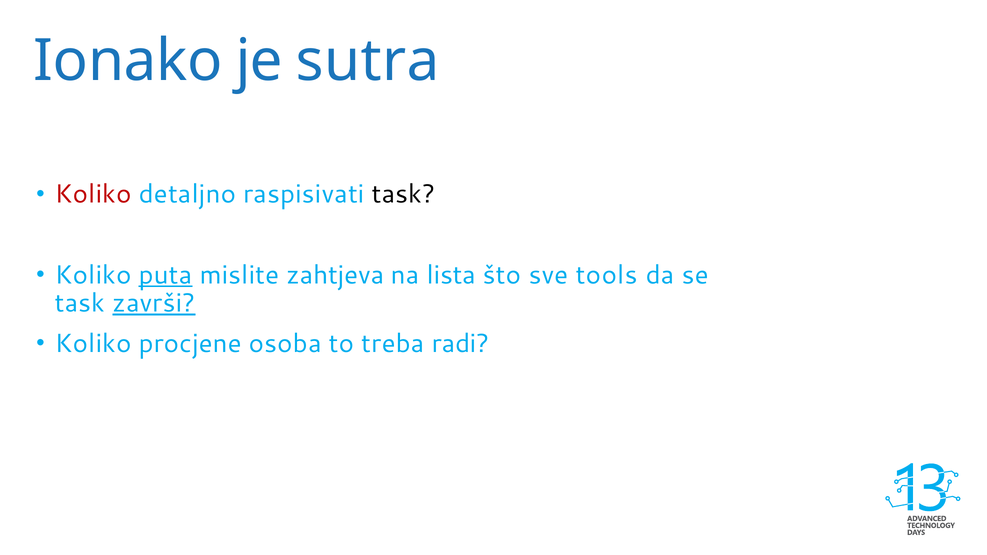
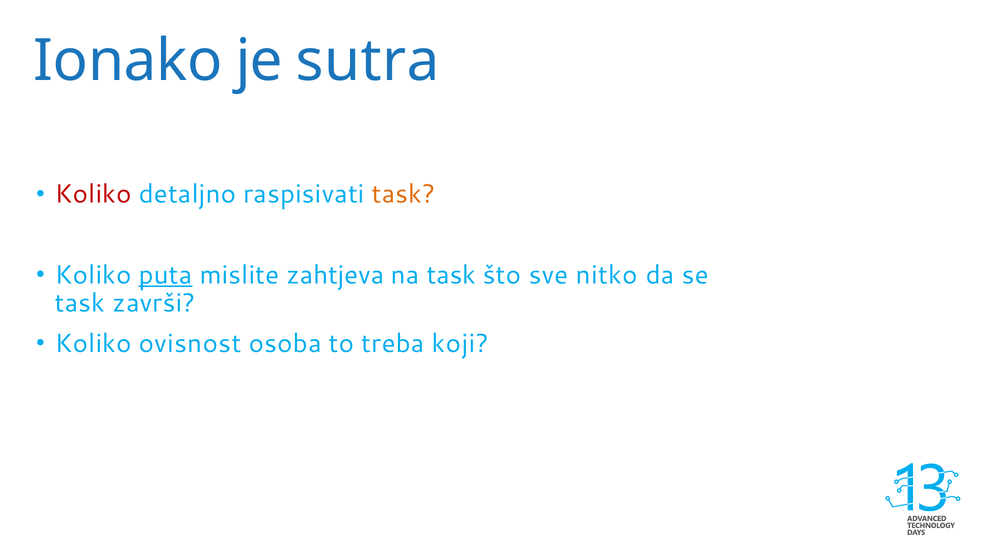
task colour: black -> orange (404, 194)
na lista: lista -> task (451, 275)
tools: tools -> nitko (607, 275)
završi underline: present -> none (154, 303)
procjene: procjene -> ovisnost (190, 344)
radi: radi -> koji (460, 344)
